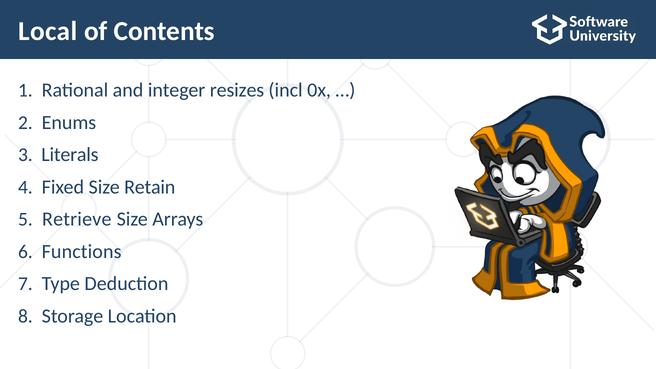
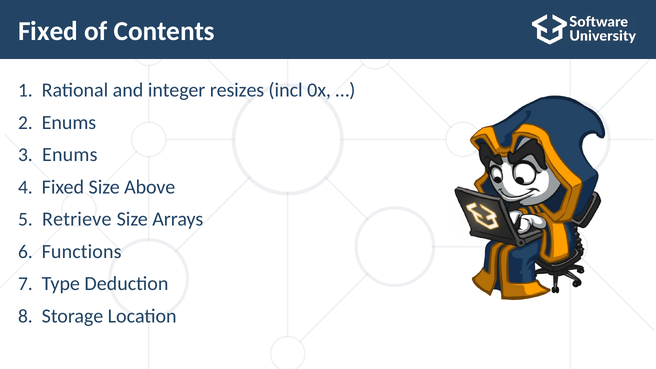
Local: Local -> Fixed (48, 31)
Literals: Literals -> Enums (70, 155)
Retain: Retain -> Above (150, 187)
